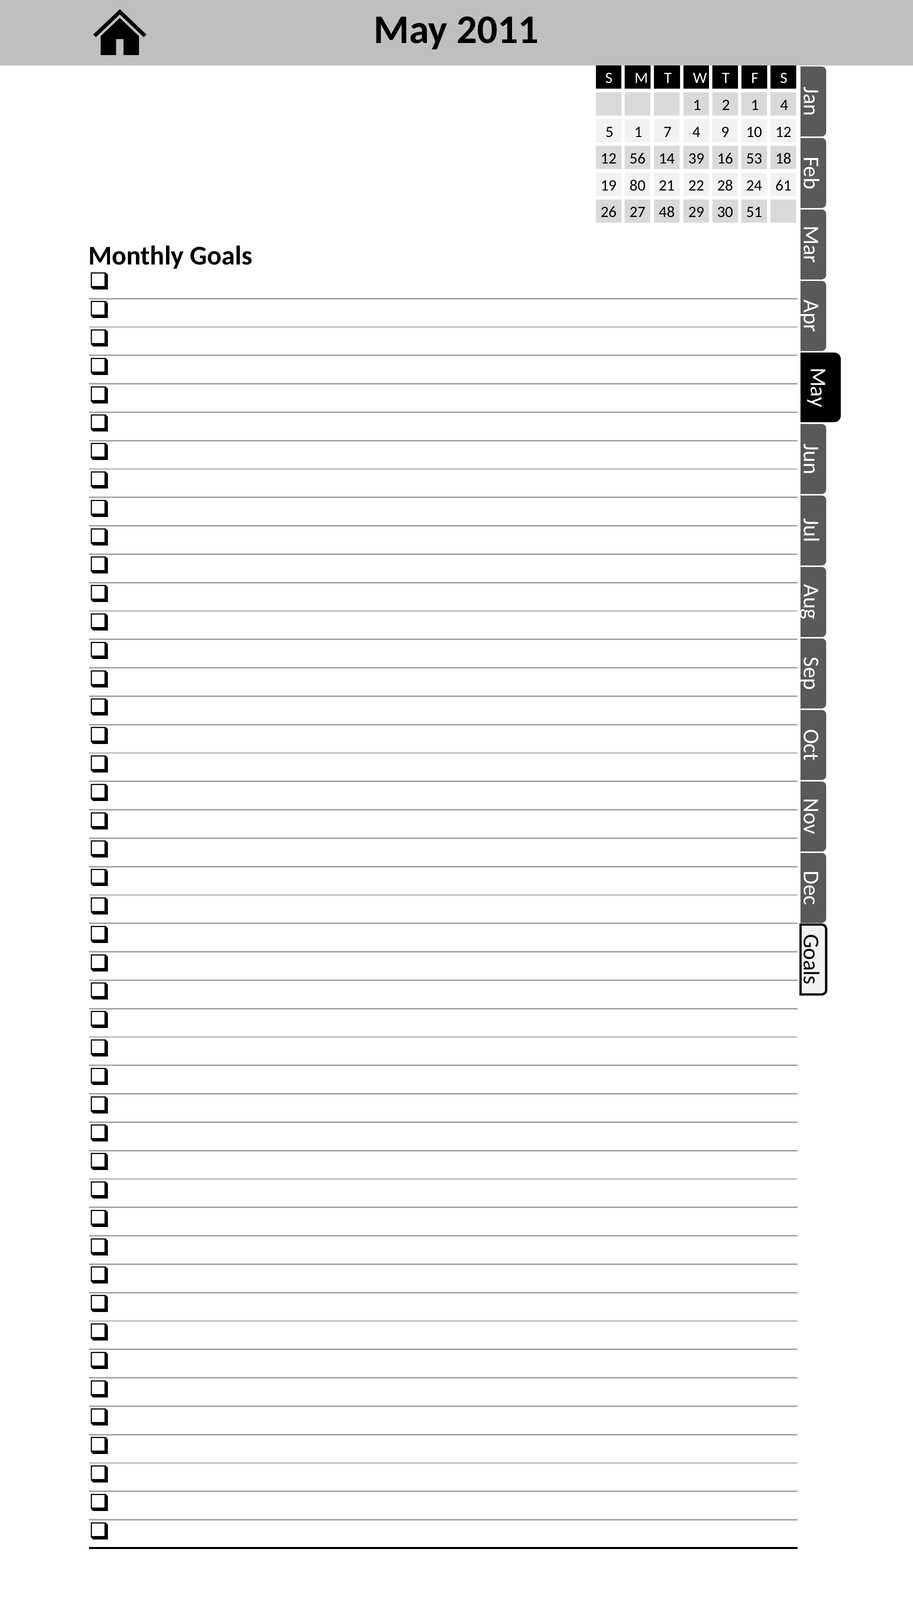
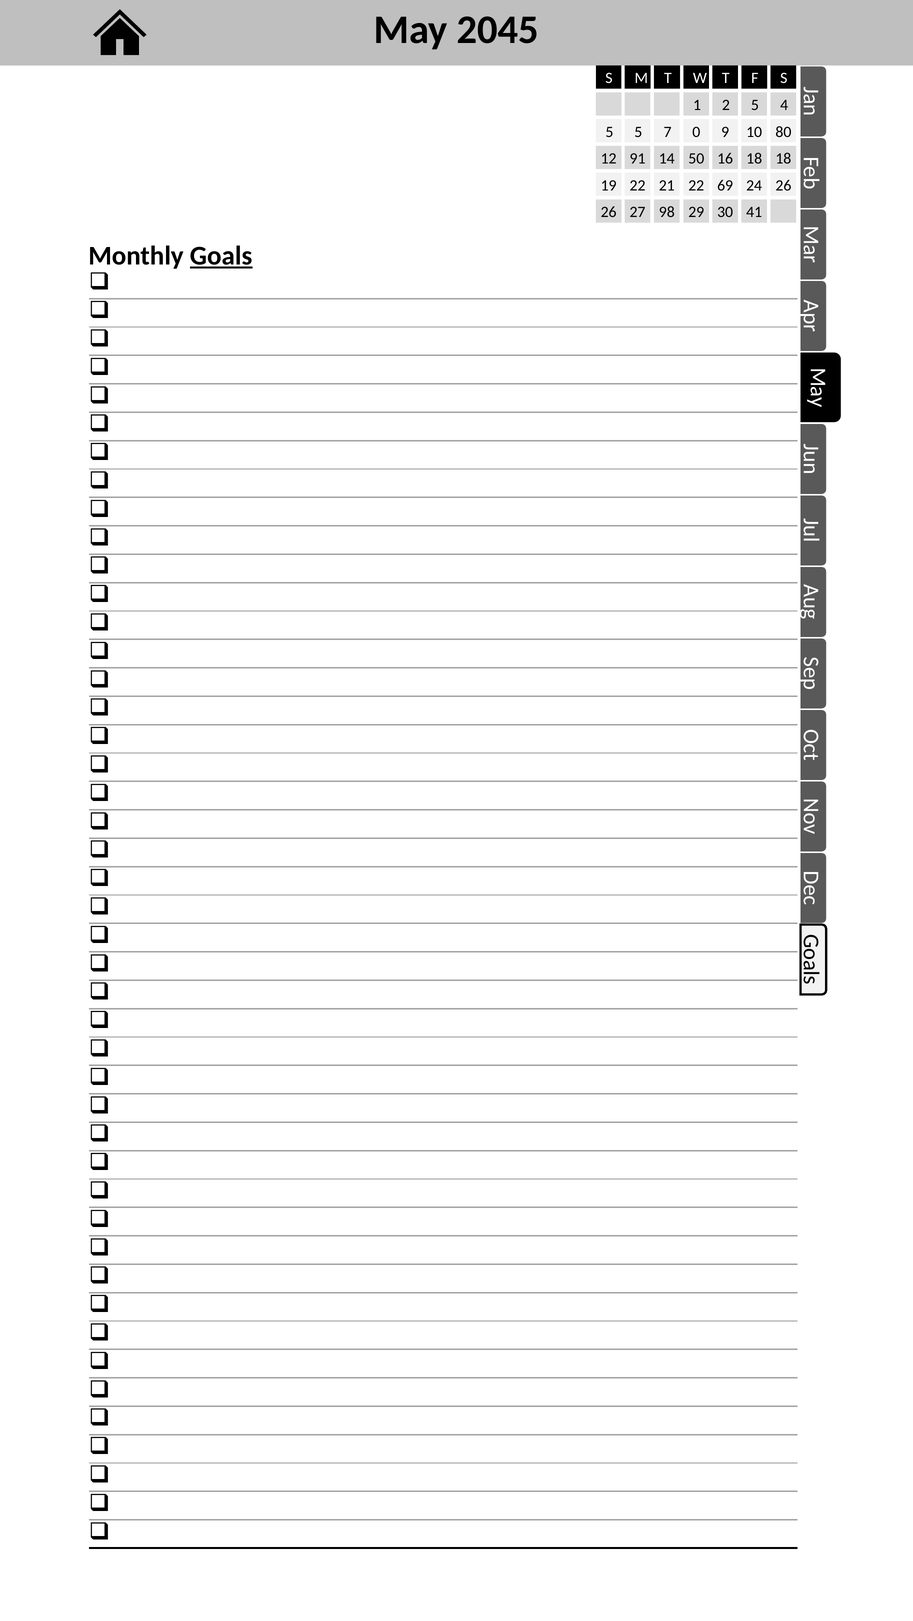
2011: 2011 -> 2045 (498, 30)
2 1: 1 -> 5 (755, 105)
5 1: 1 -> 5 (638, 132)
7 4: 4 -> 0 (696, 132)
10 12: 12 -> 80 (783, 132)
56: 56 -> 91 (638, 159)
39: 39 -> 50 (696, 159)
16 53: 53 -> 18 (754, 159)
19 80: 80 -> 22 (638, 185)
28: 28 -> 69 (725, 185)
24 61: 61 -> 26 (783, 185)
48: 48 -> 98 (667, 212)
51: 51 -> 41 (754, 212)
Goals underline: none -> present (221, 256)
